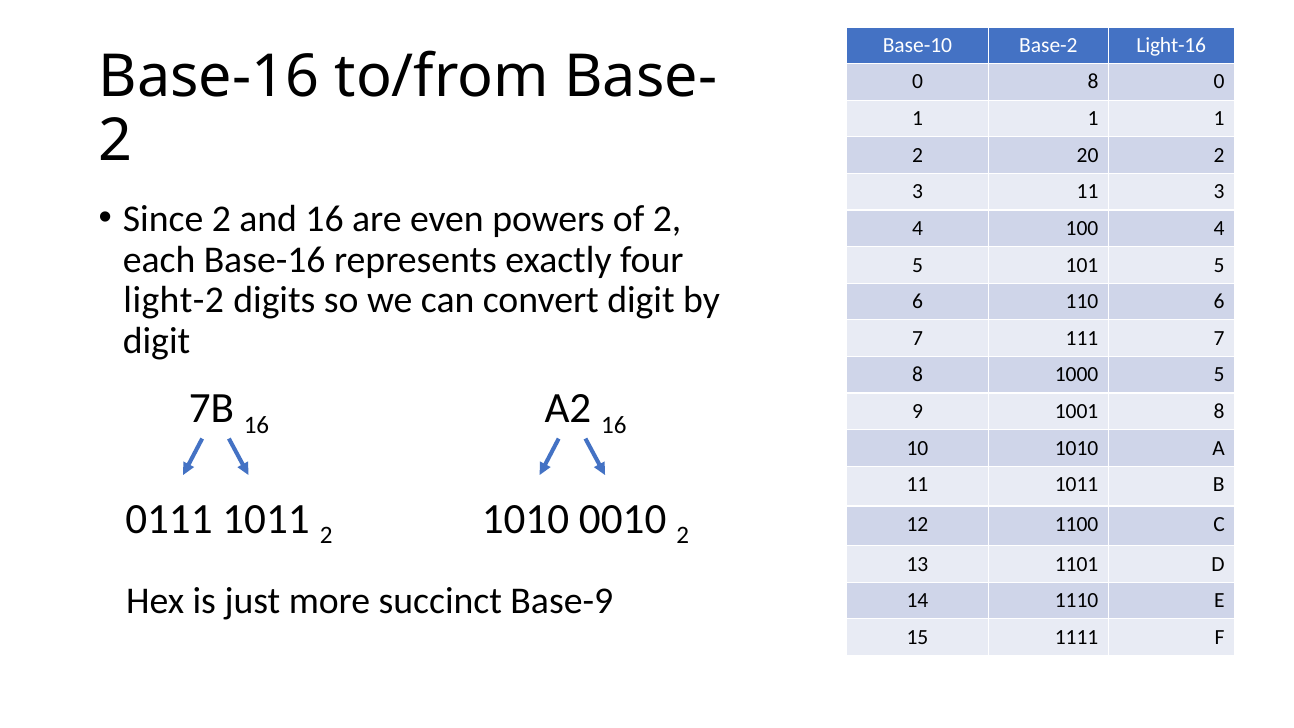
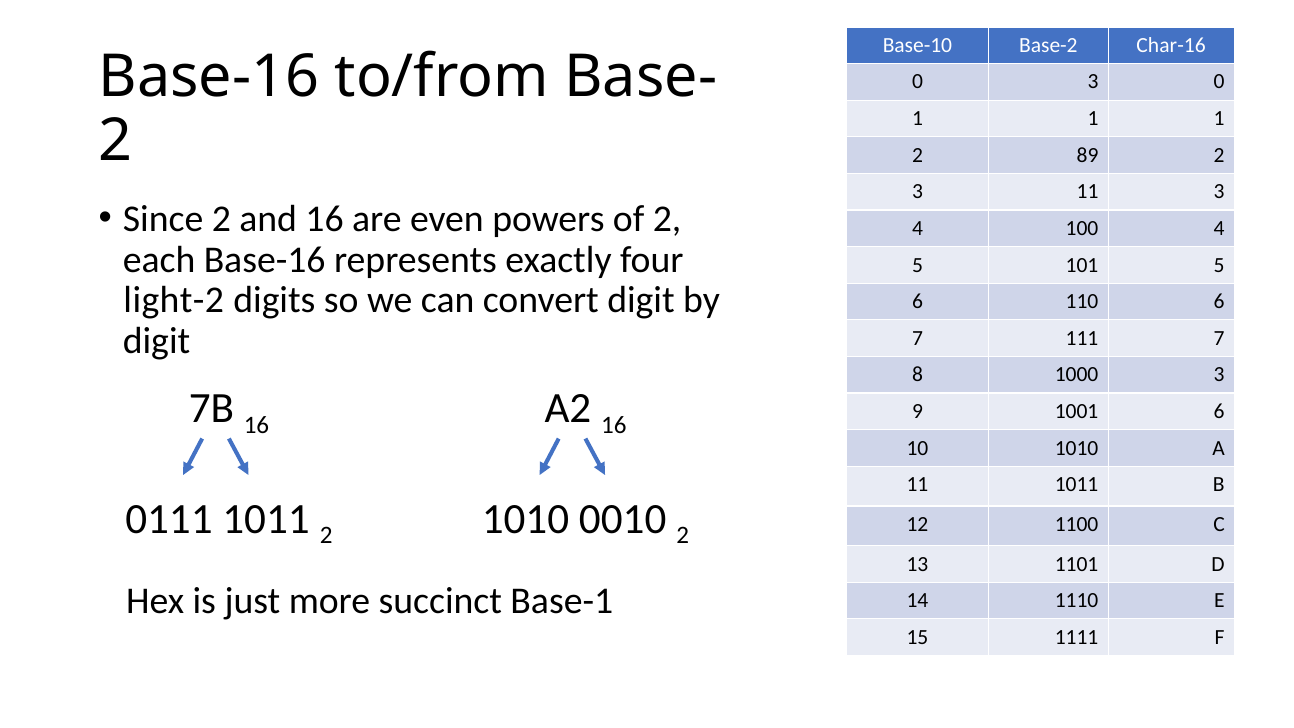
Light-16: Light-16 -> Char-16 (1171, 45)
0 8: 8 -> 3 (1093, 82)
20: 20 -> 89 (1088, 155)
1000 5: 5 -> 3 (1219, 375)
1001 8: 8 -> 6 (1219, 411)
Base-9: Base-9 -> Base-1 (562, 601)
